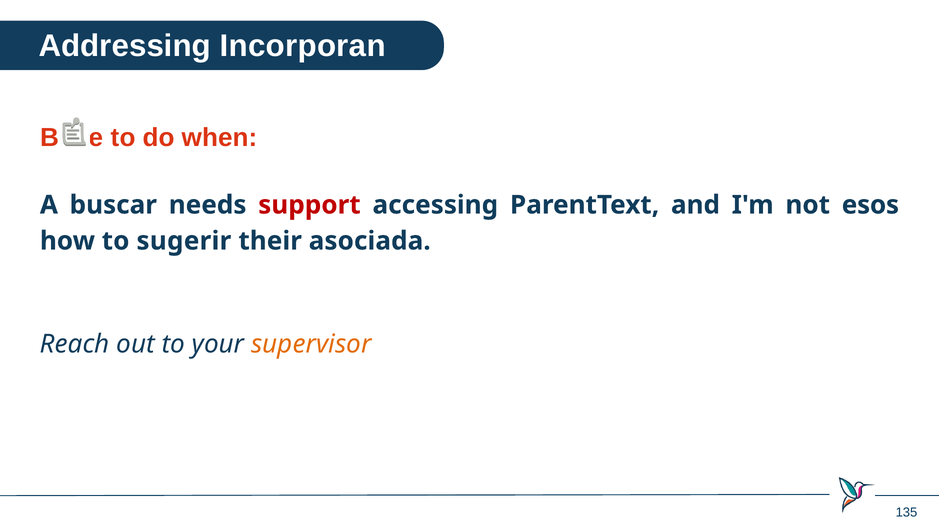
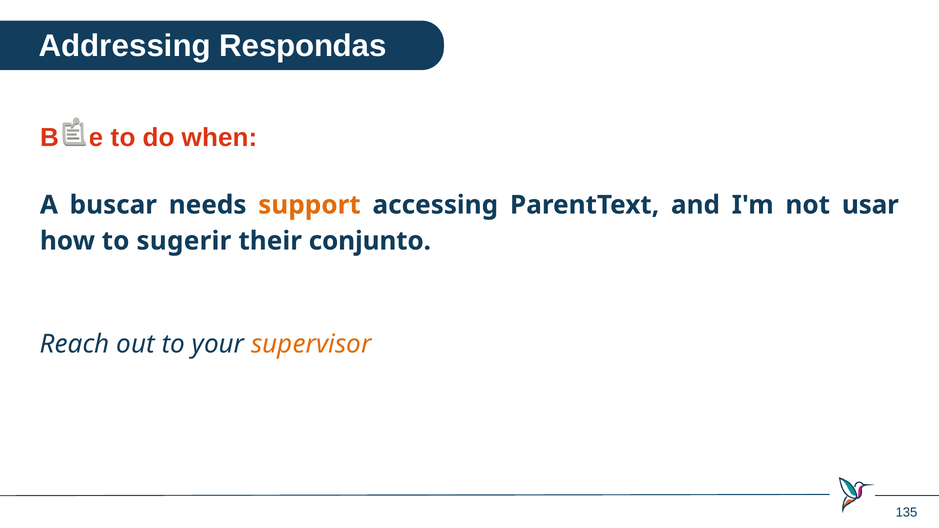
Incorporan: Incorporan -> Respondas (303, 46)
support colour: red -> orange (309, 205)
esos: esos -> usar (870, 205)
asociada: asociada -> conjunto (370, 241)
